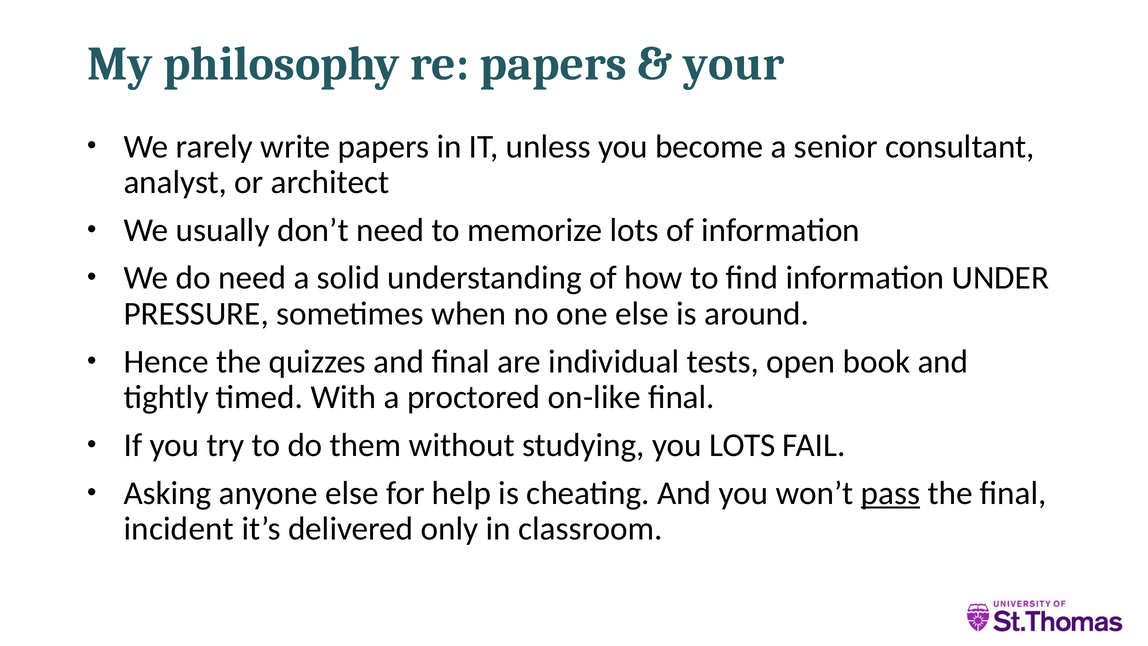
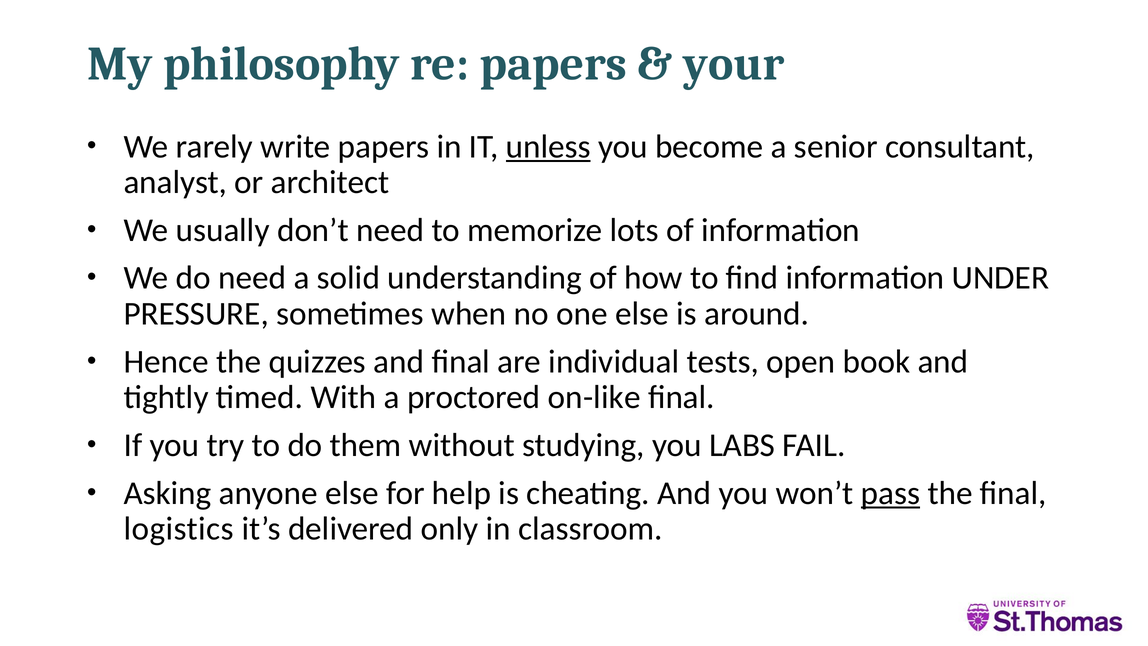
unless underline: none -> present (548, 146)
you LOTS: LOTS -> LABS (742, 445)
incident: incident -> logistics (179, 529)
